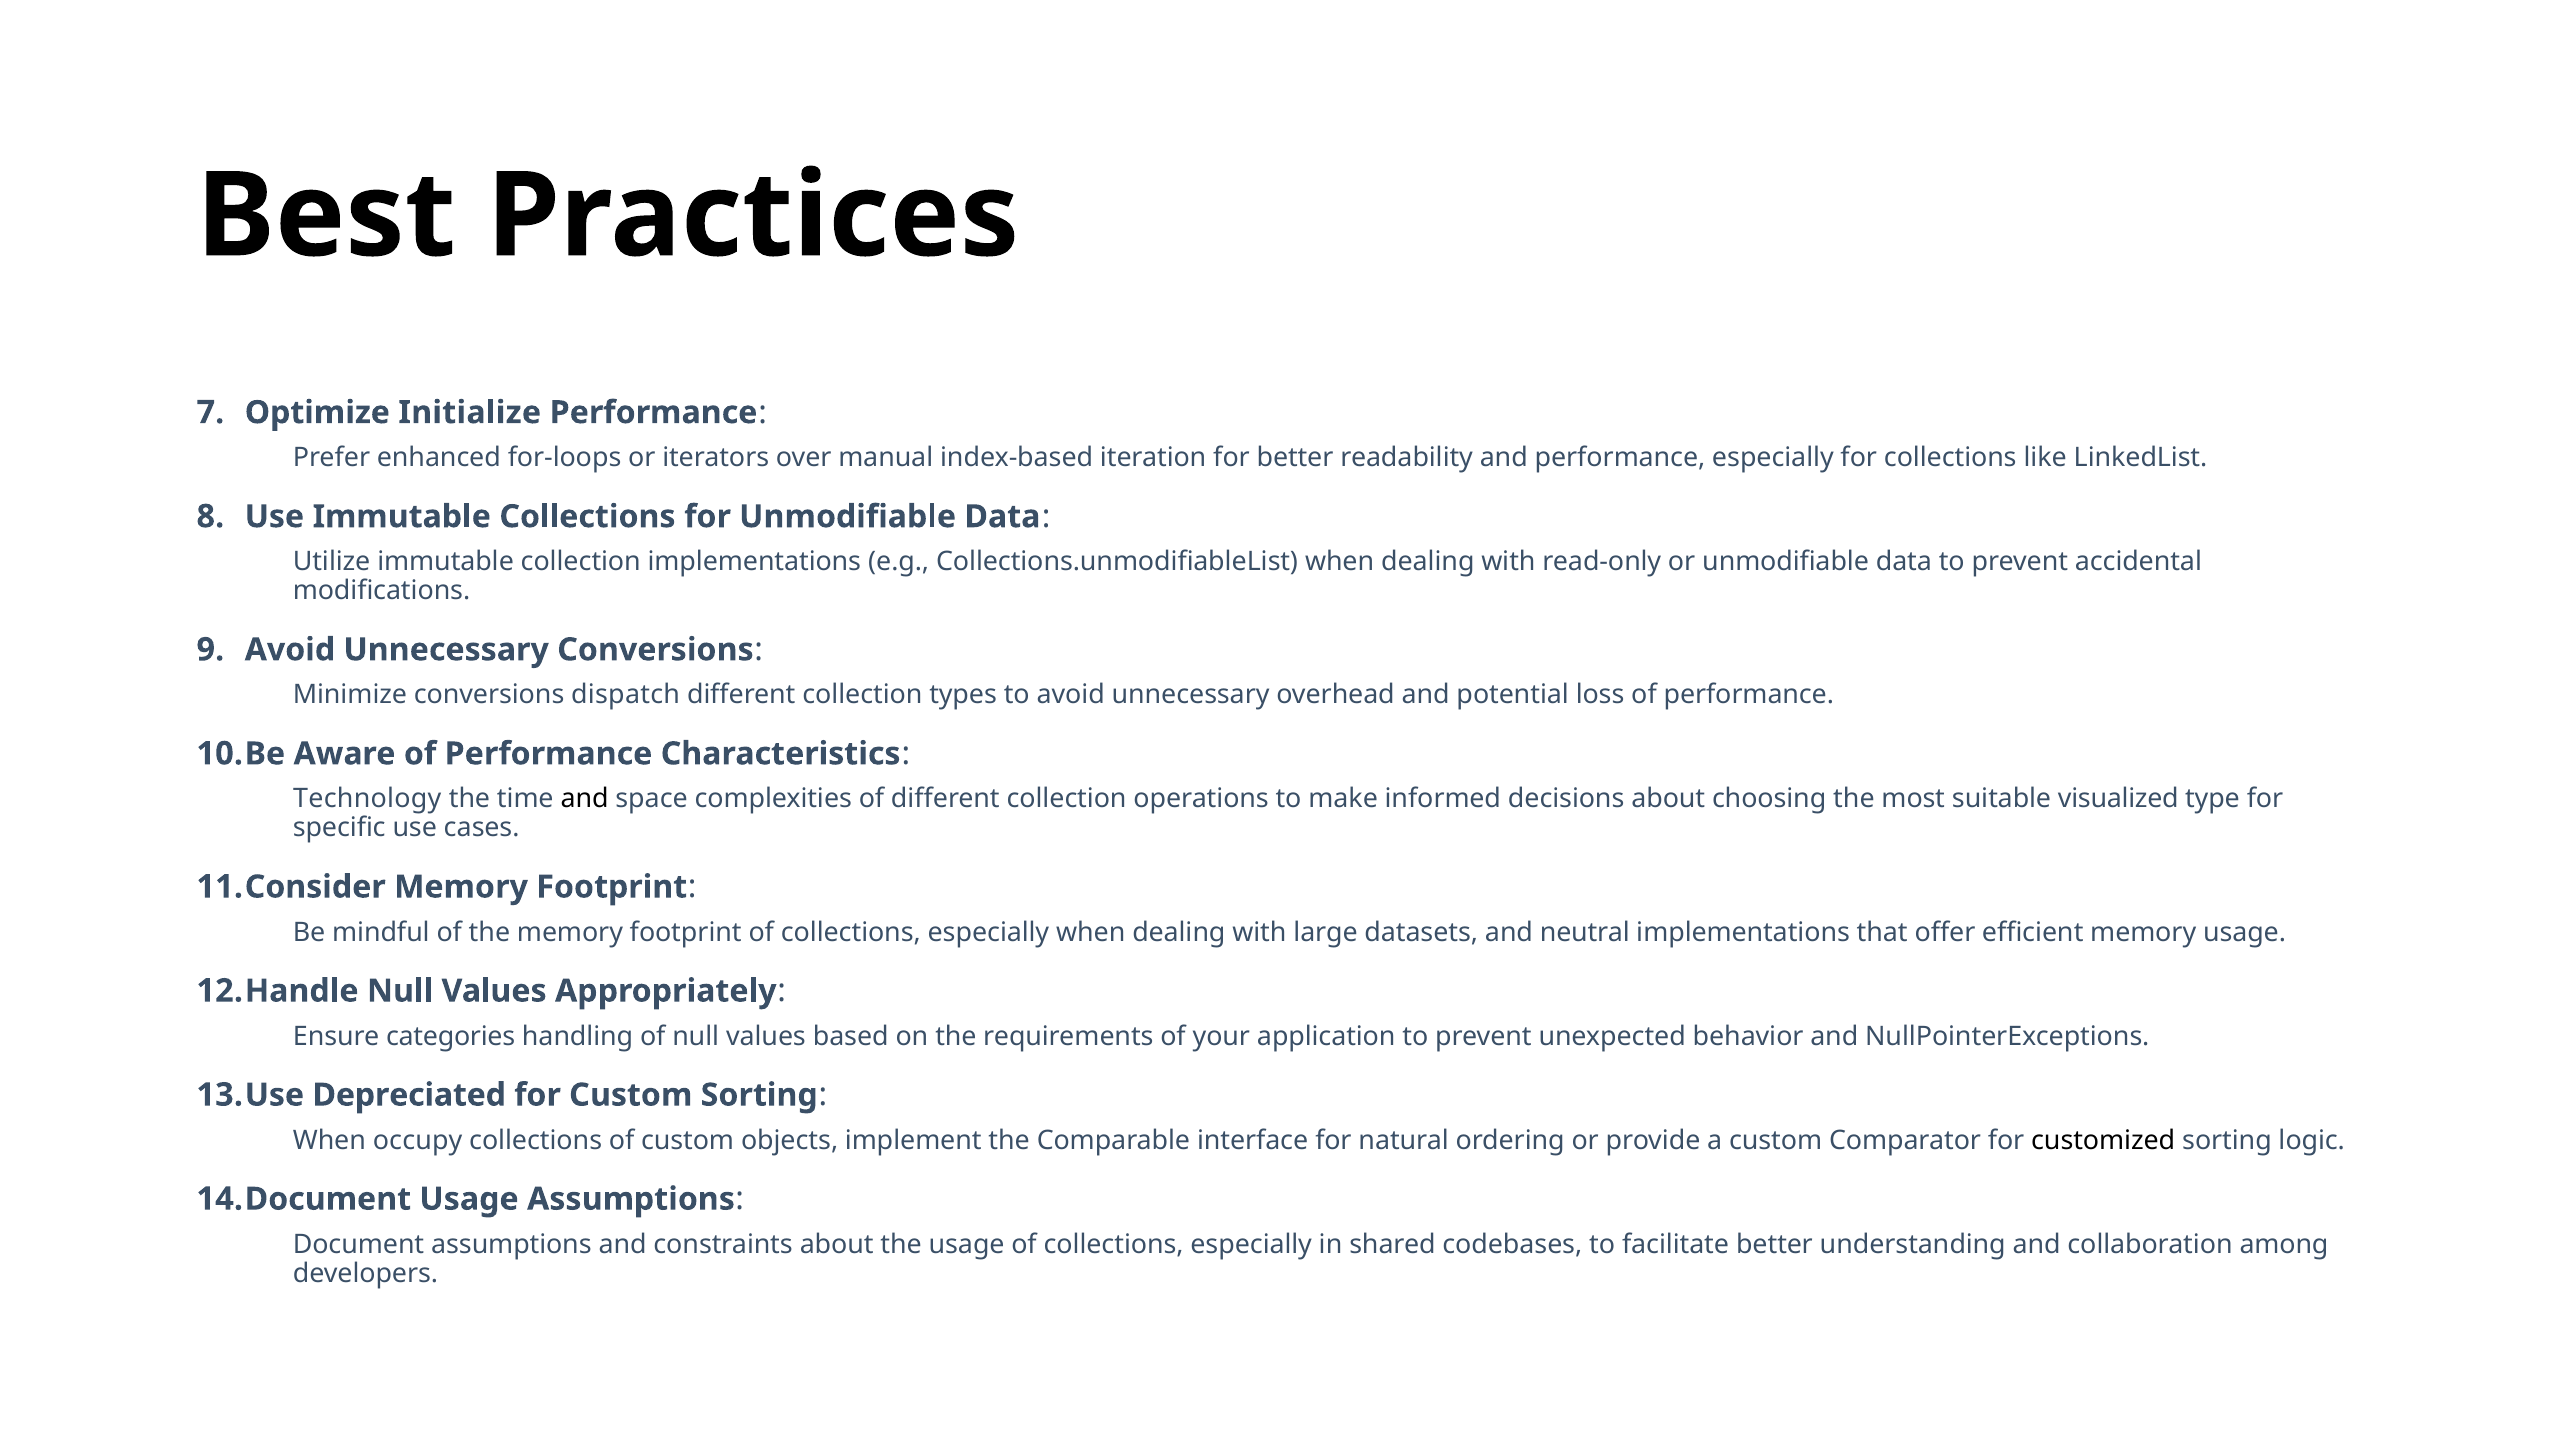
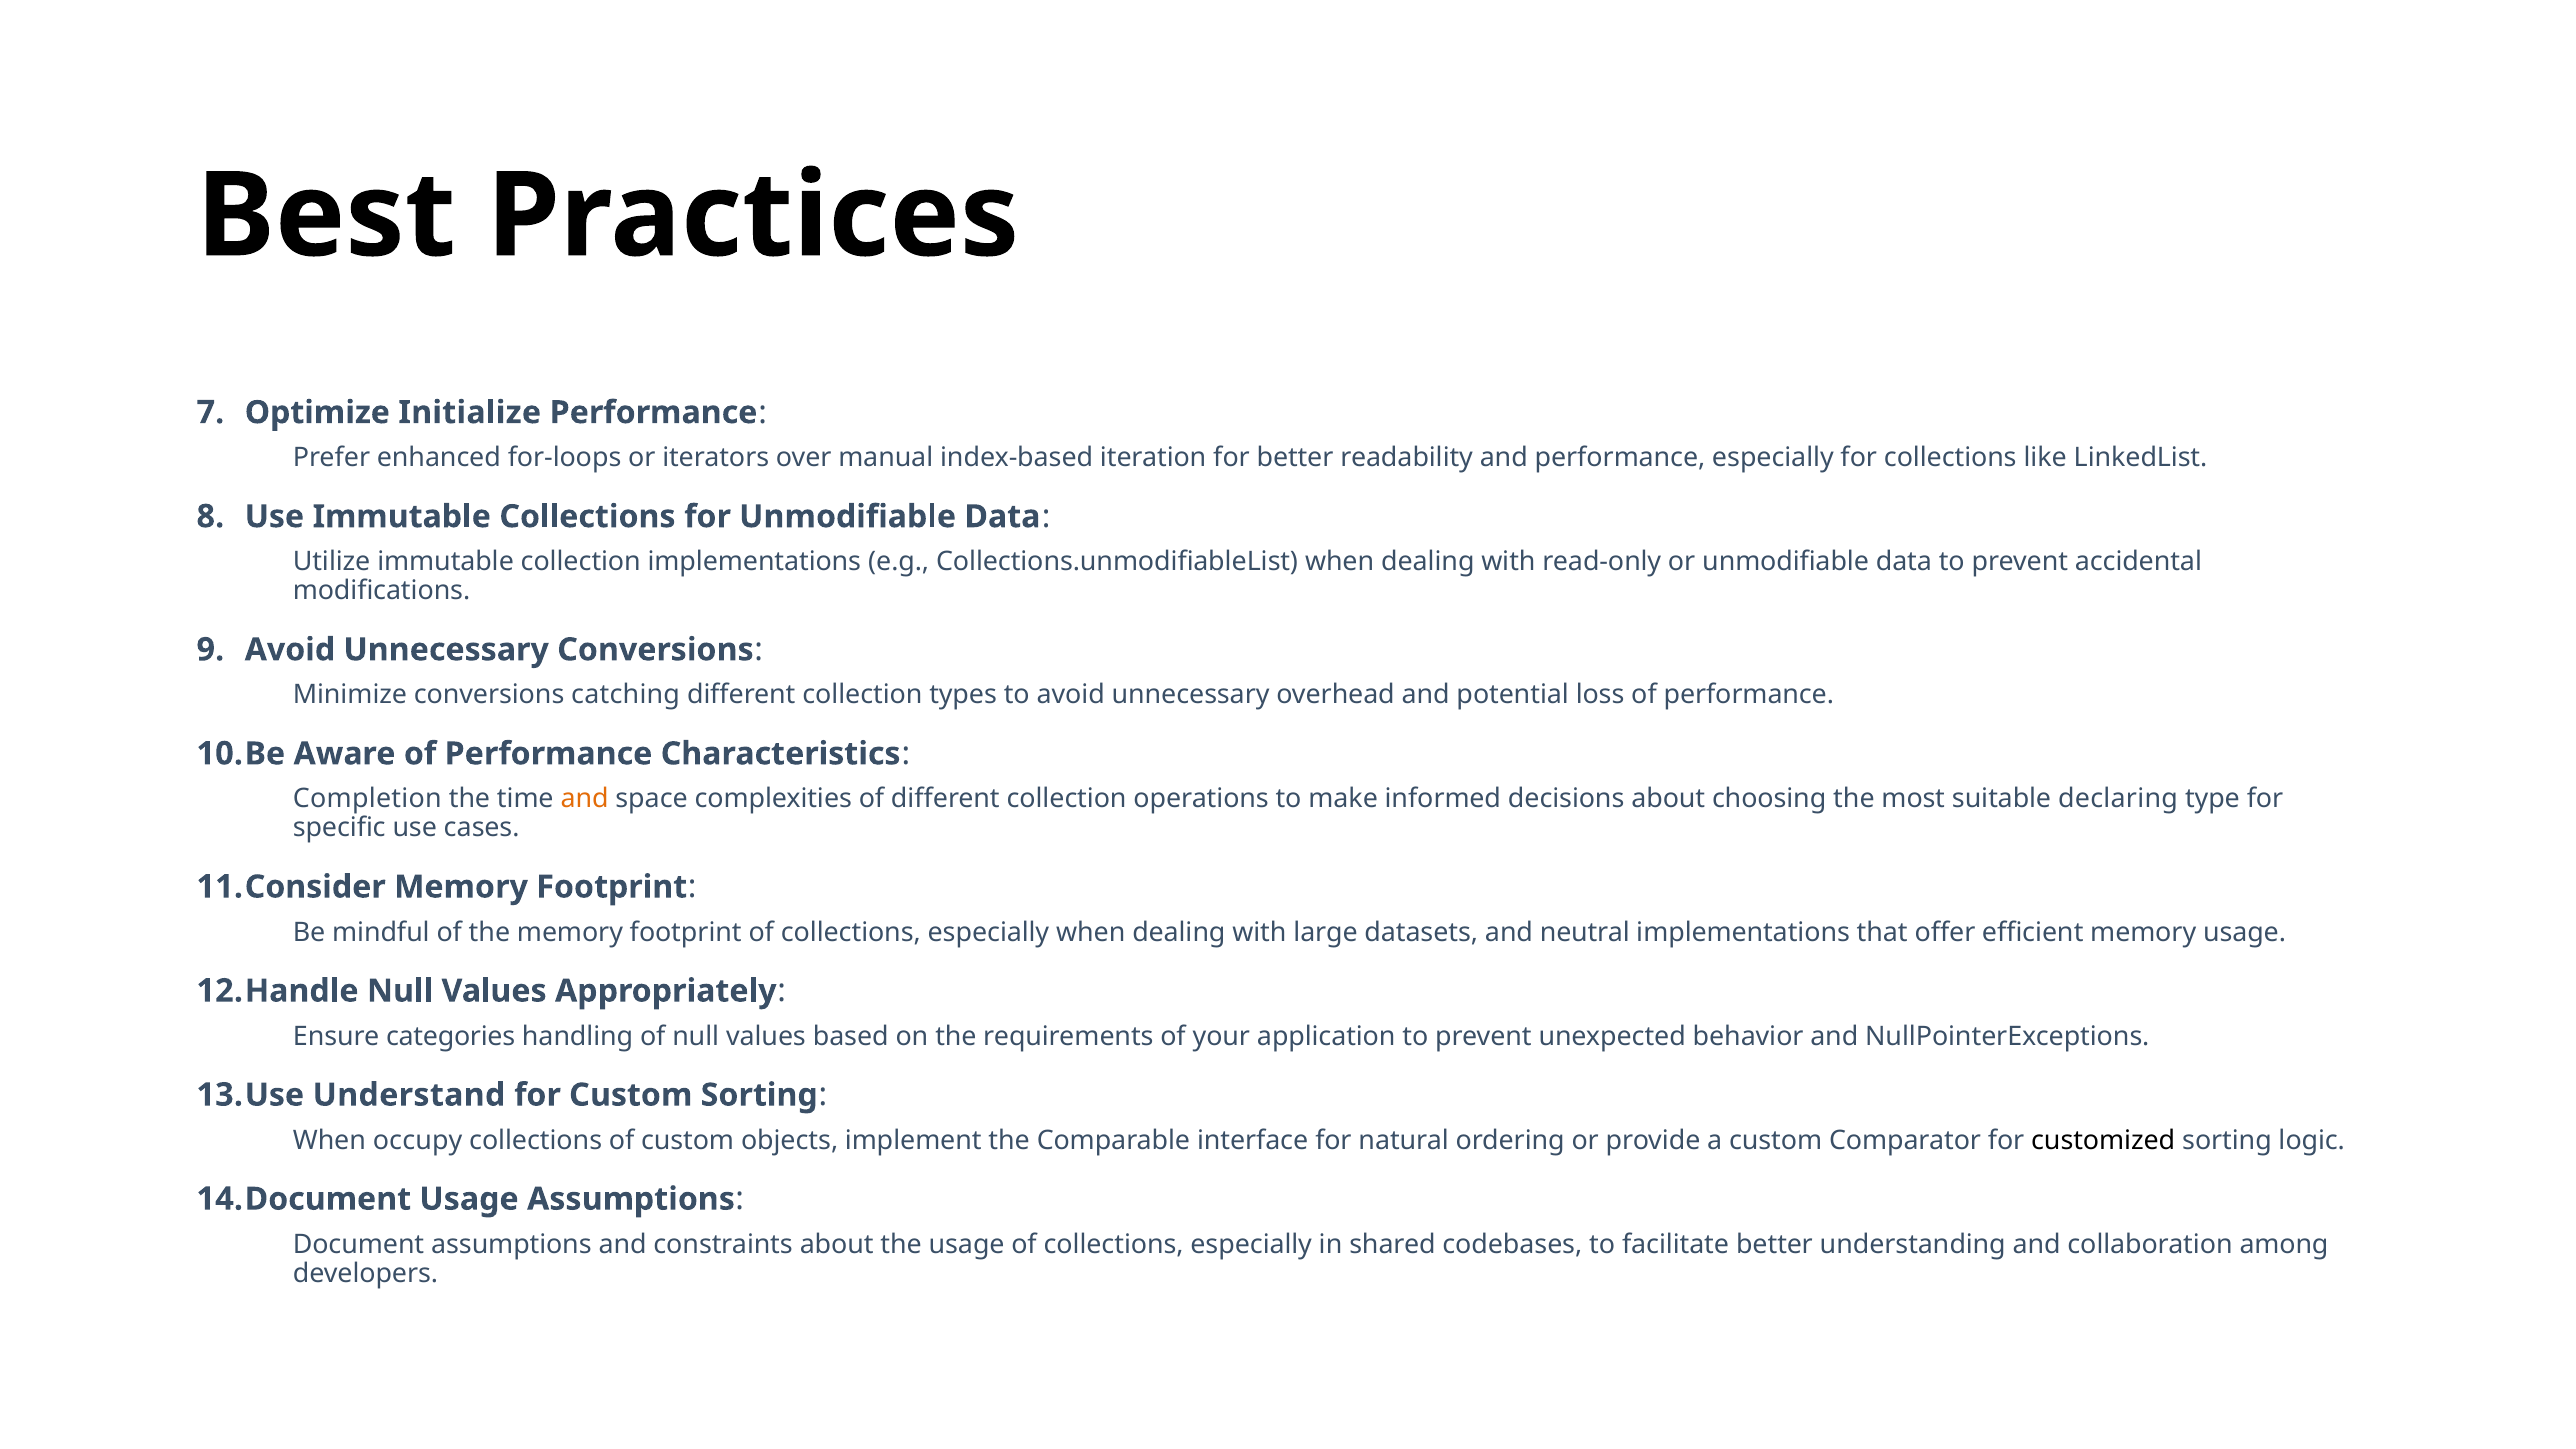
dispatch: dispatch -> catching (626, 695)
Technology: Technology -> Completion (367, 799)
and colour: black -> orange (585, 799)
visualized: visualized -> declaring (2118, 799)
Depreciated: Depreciated -> Understand (409, 1095)
